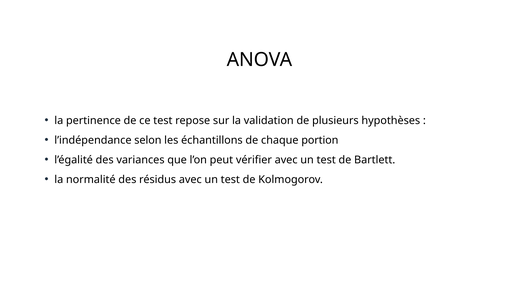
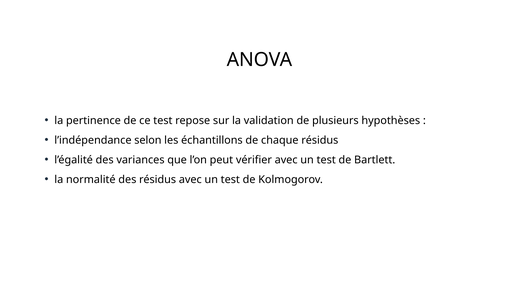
chaque portion: portion -> résidus (320, 140)
